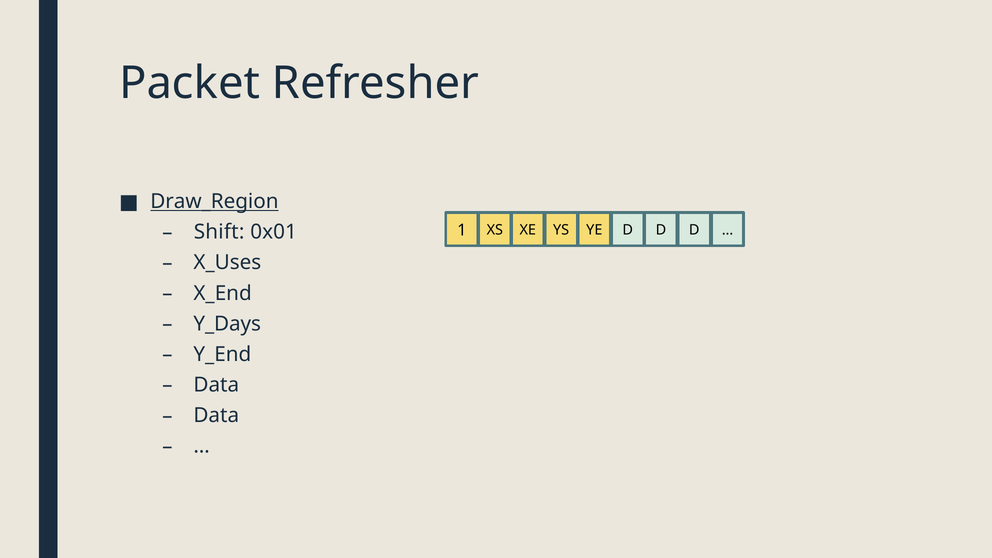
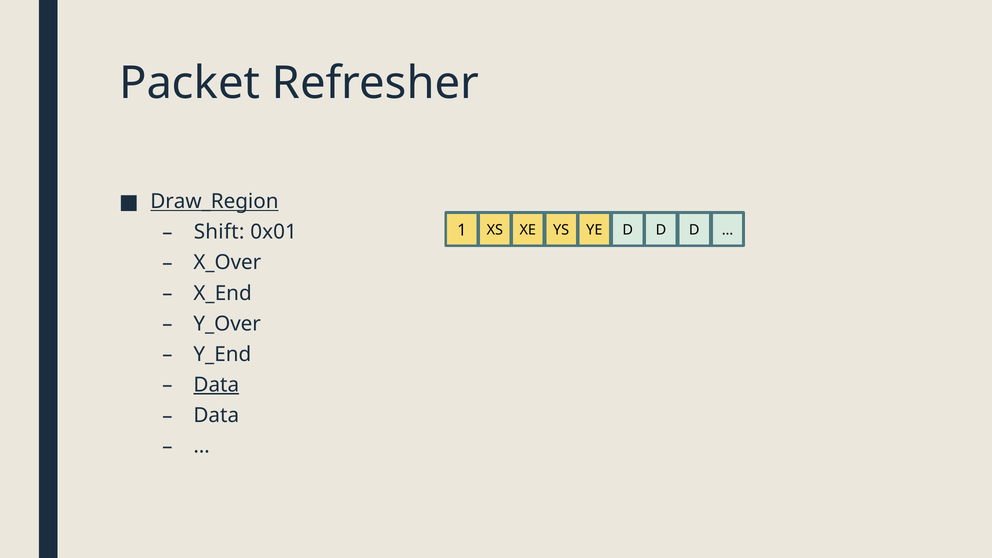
X_Uses: X_Uses -> X_Over (227, 263)
Y_Days: Y_Days -> Y_Over (227, 324)
Data underline: none -> present (216, 385)
